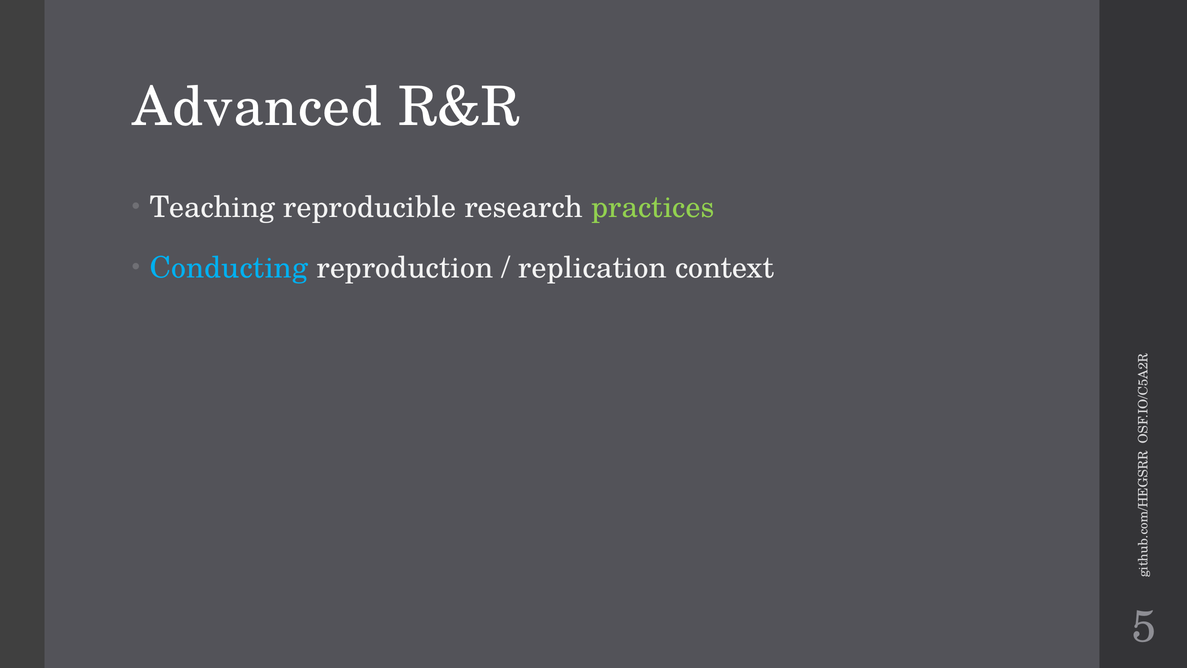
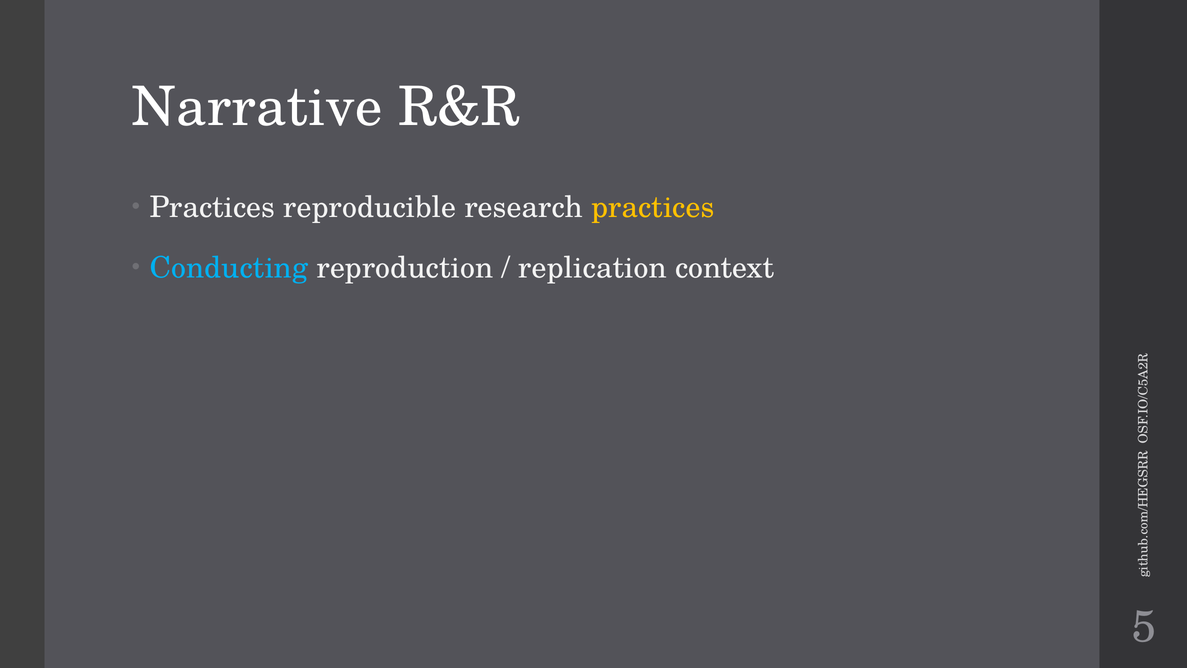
Advanced: Advanced -> Narrative (257, 107)
Teaching: Teaching -> Practices (212, 207)
practices colour: light green -> yellow (653, 207)
